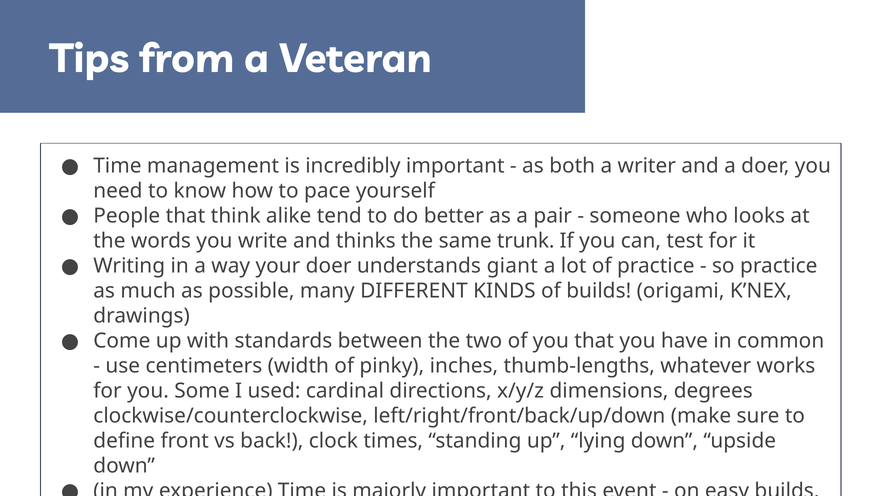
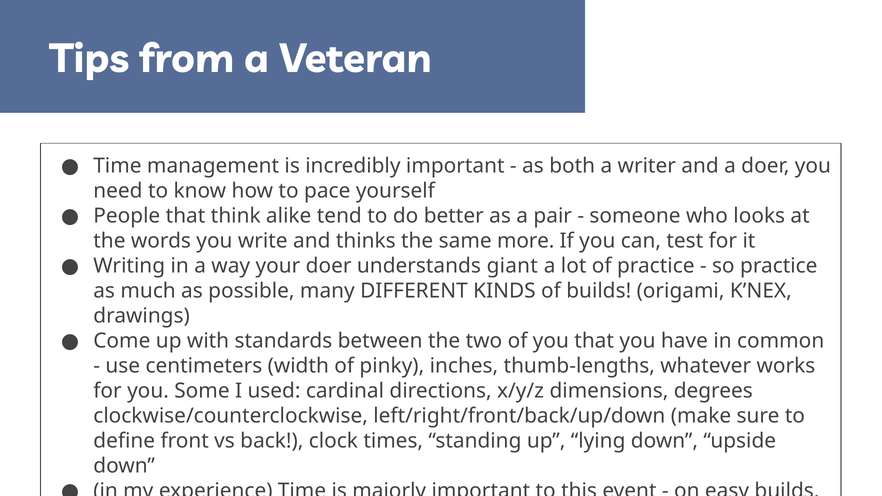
trunk: trunk -> more (526, 241)
